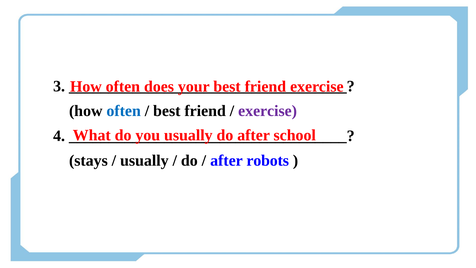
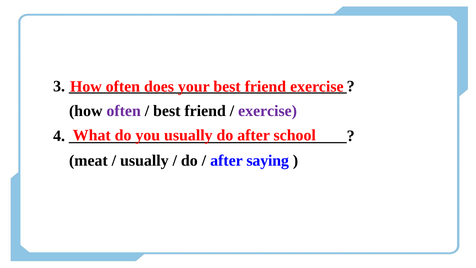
often colour: blue -> purple (124, 111)
stays: stays -> meat (88, 160)
robots: robots -> saying (268, 160)
